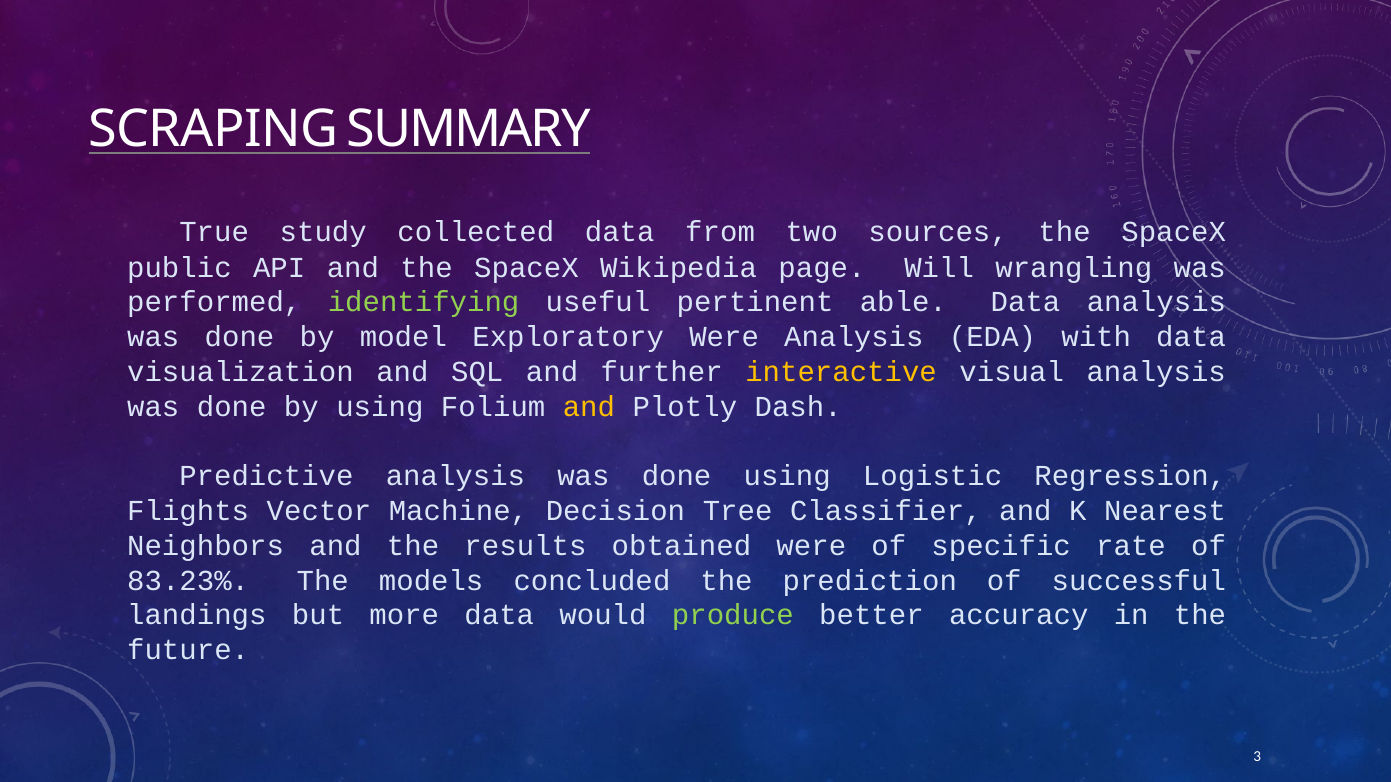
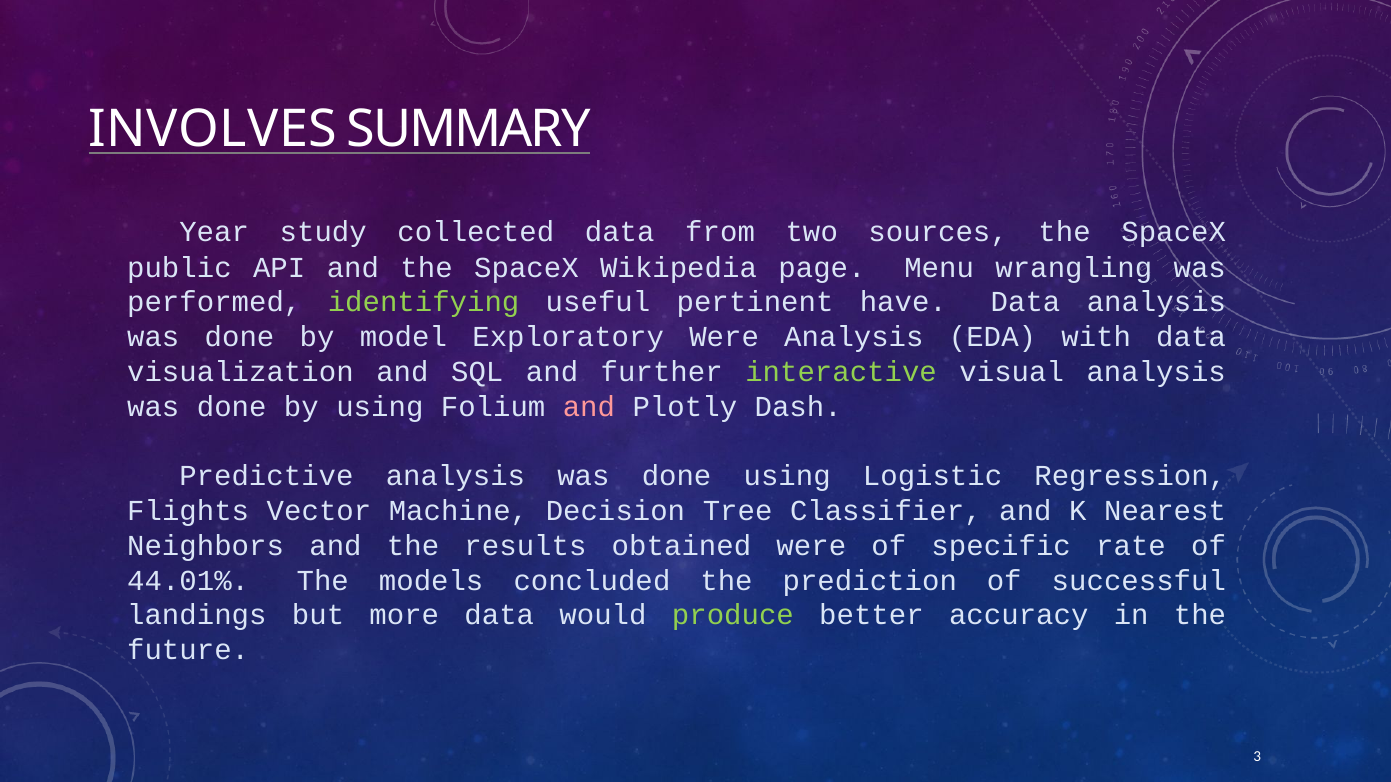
SCRAPING: SCRAPING -> INVOLVES (213, 129)
True: True -> Year (214, 232)
Will: Will -> Menu (939, 268)
able: able -> have (903, 302)
interactive colour: yellow -> light green (841, 372)
and colour: yellow -> pink (589, 407)
83.23%: 83.23% -> 44.01% (188, 581)
